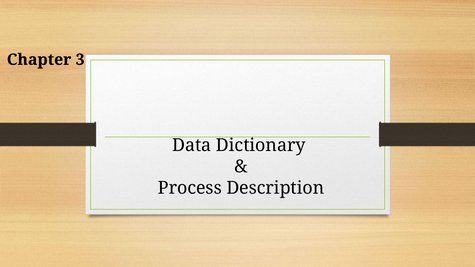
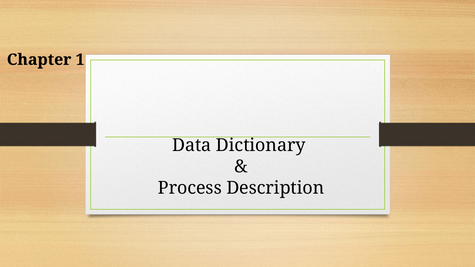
3: 3 -> 1 (80, 60)
